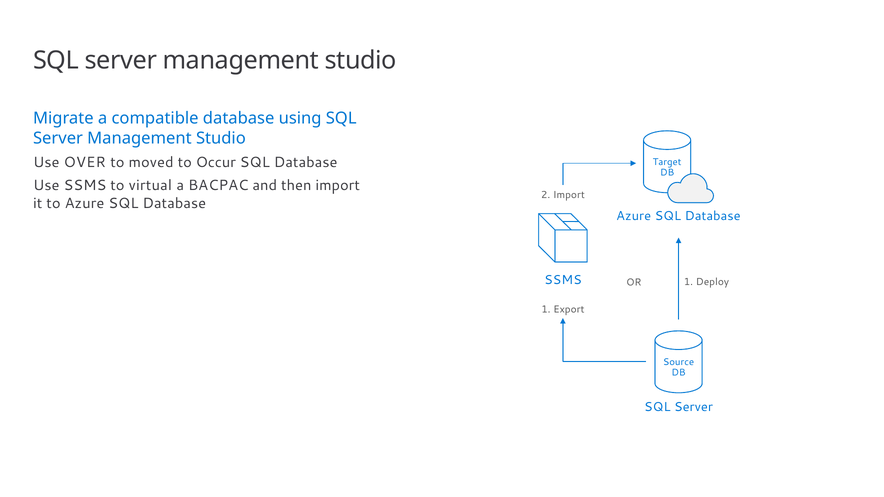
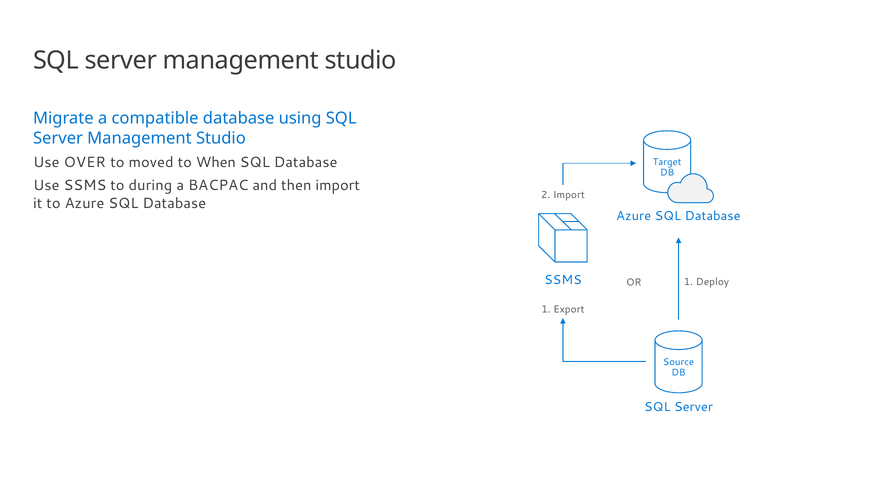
Occur: Occur -> When (216, 162)
virtual: virtual -> during (150, 186)
